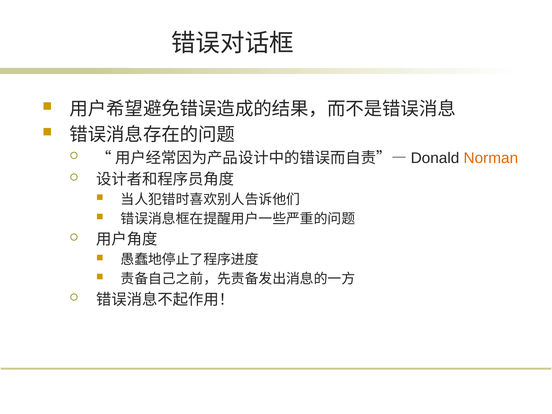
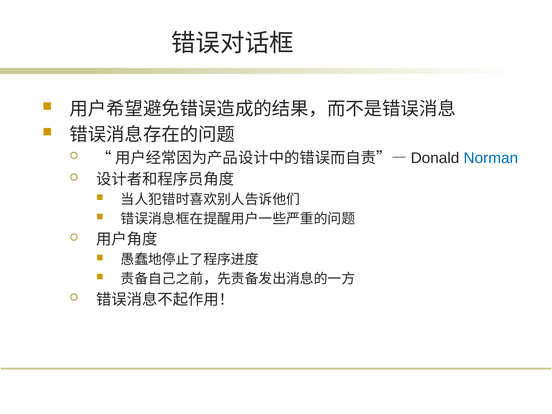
Norman colour: orange -> blue (491, 158)
